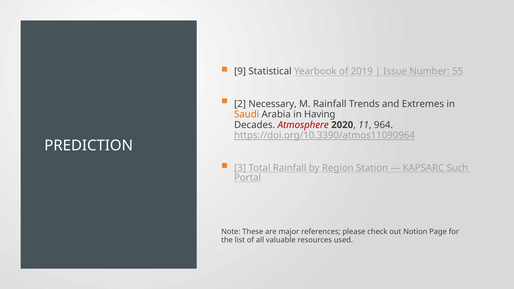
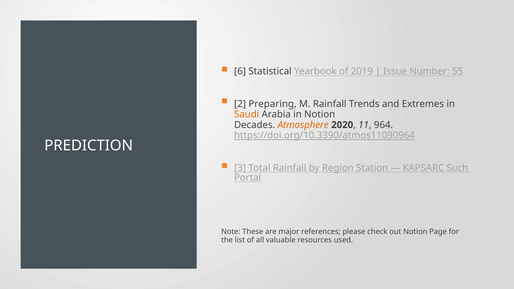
9: 9 -> 6 (240, 72)
Necessary: Necessary -> Preparing (273, 104)
in Having: Having -> Notion (320, 115)
Atmosphere colour: red -> orange (303, 125)
